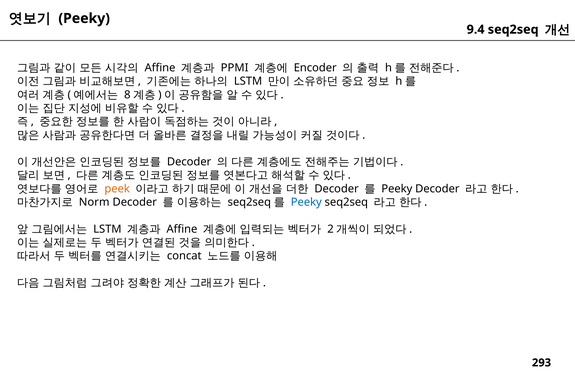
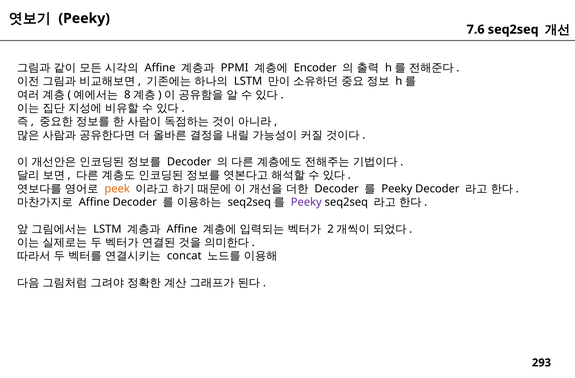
9.4: 9.4 -> 7.6 (476, 29)
Norm: Norm -> Affine (94, 202)
Peeky colour: blue -> purple (306, 202)
